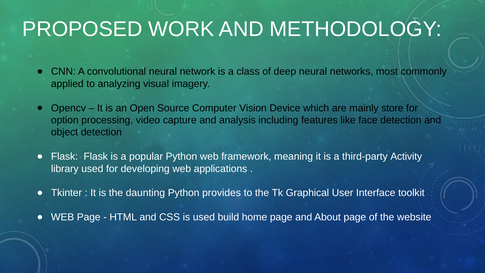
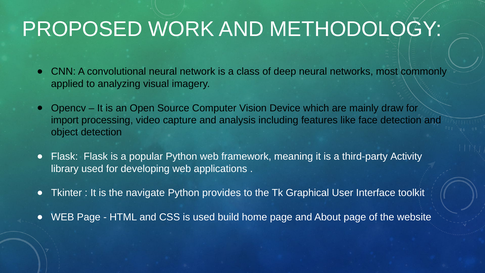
store: store -> draw (392, 108)
option: option -> import (65, 120)
daunting: daunting -> navigate (145, 193)
